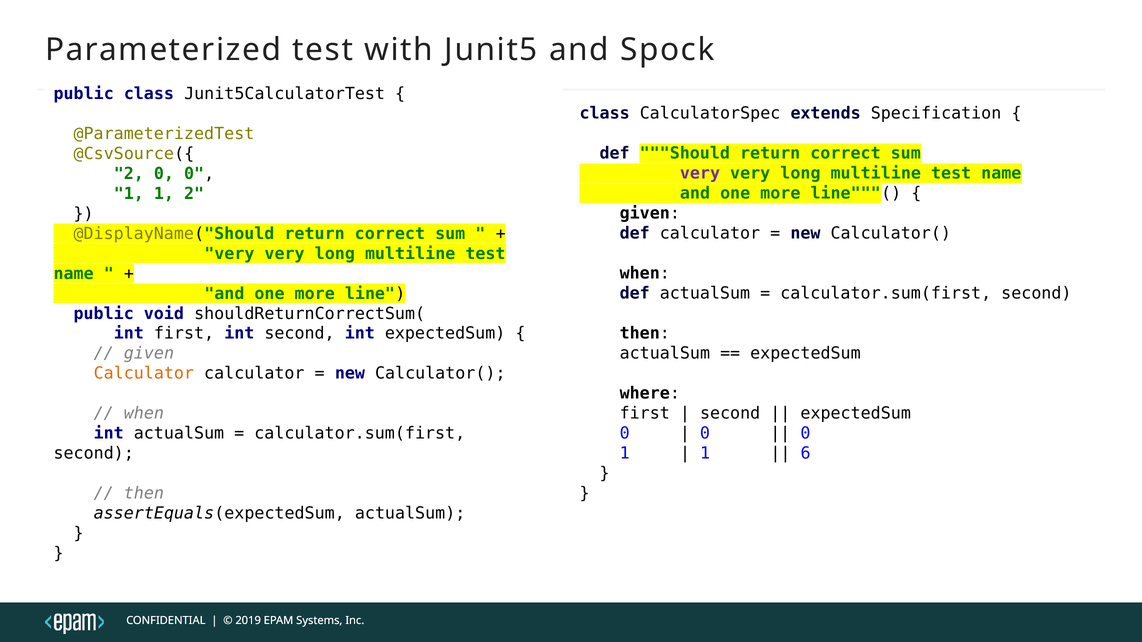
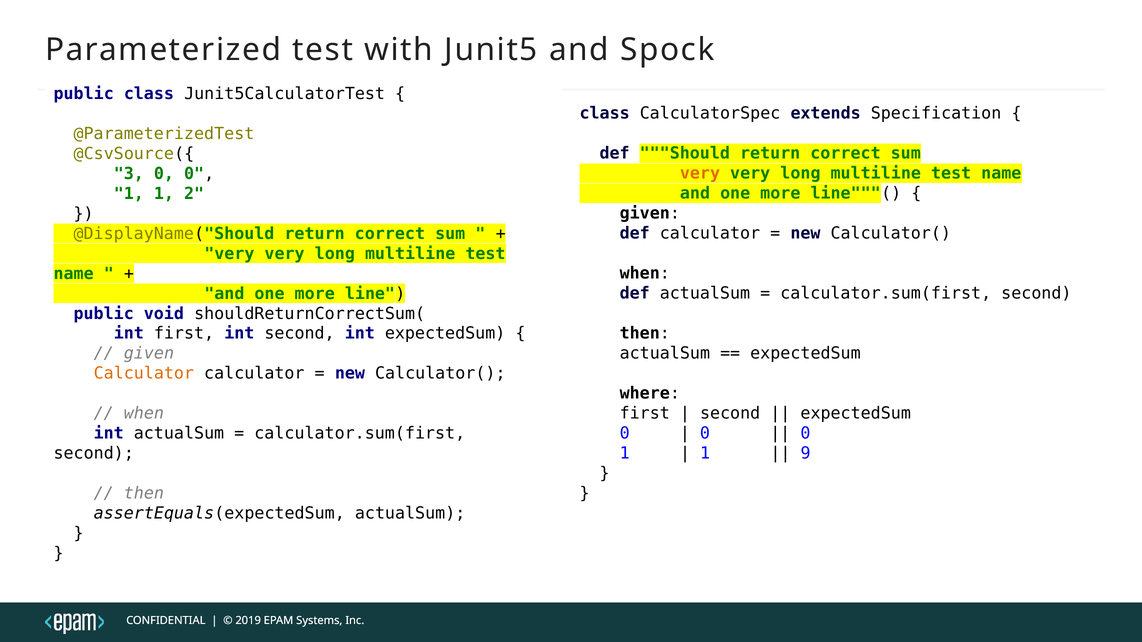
very colour: purple -> orange (700, 174)
2: 2 -> 3 (129, 174)
6: 6 -> 9 (806, 453)
